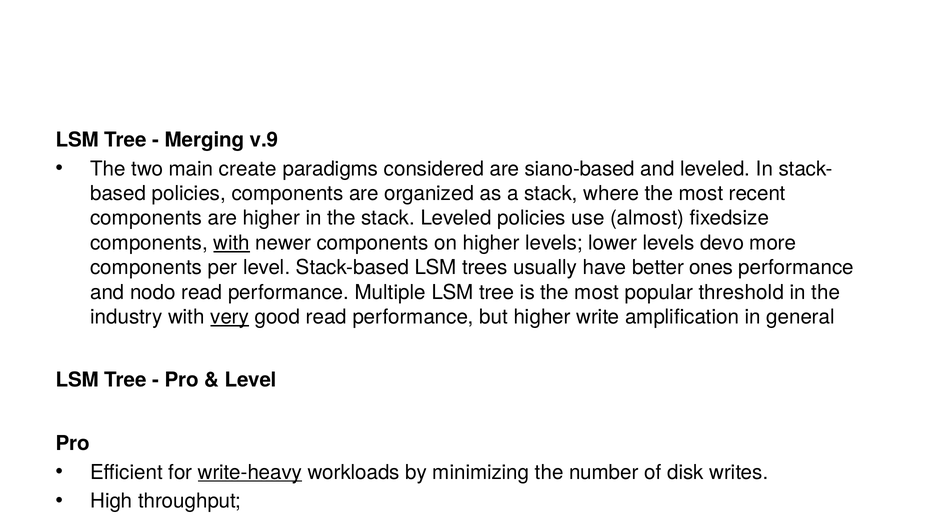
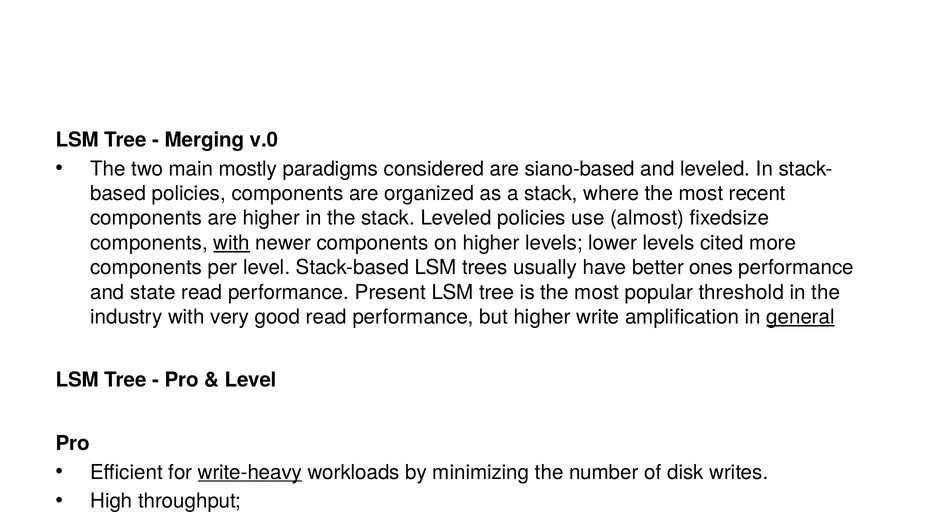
v.9: v.9 -> v.0 (264, 140)
create: create -> mostly (248, 169)
devo: devo -> cited (722, 243)
nodo: nodo -> state (153, 292)
performance Multiple: Multiple -> Present (390, 292)
very underline: present -> none (230, 317)
general underline: none -> present (800, 317)
